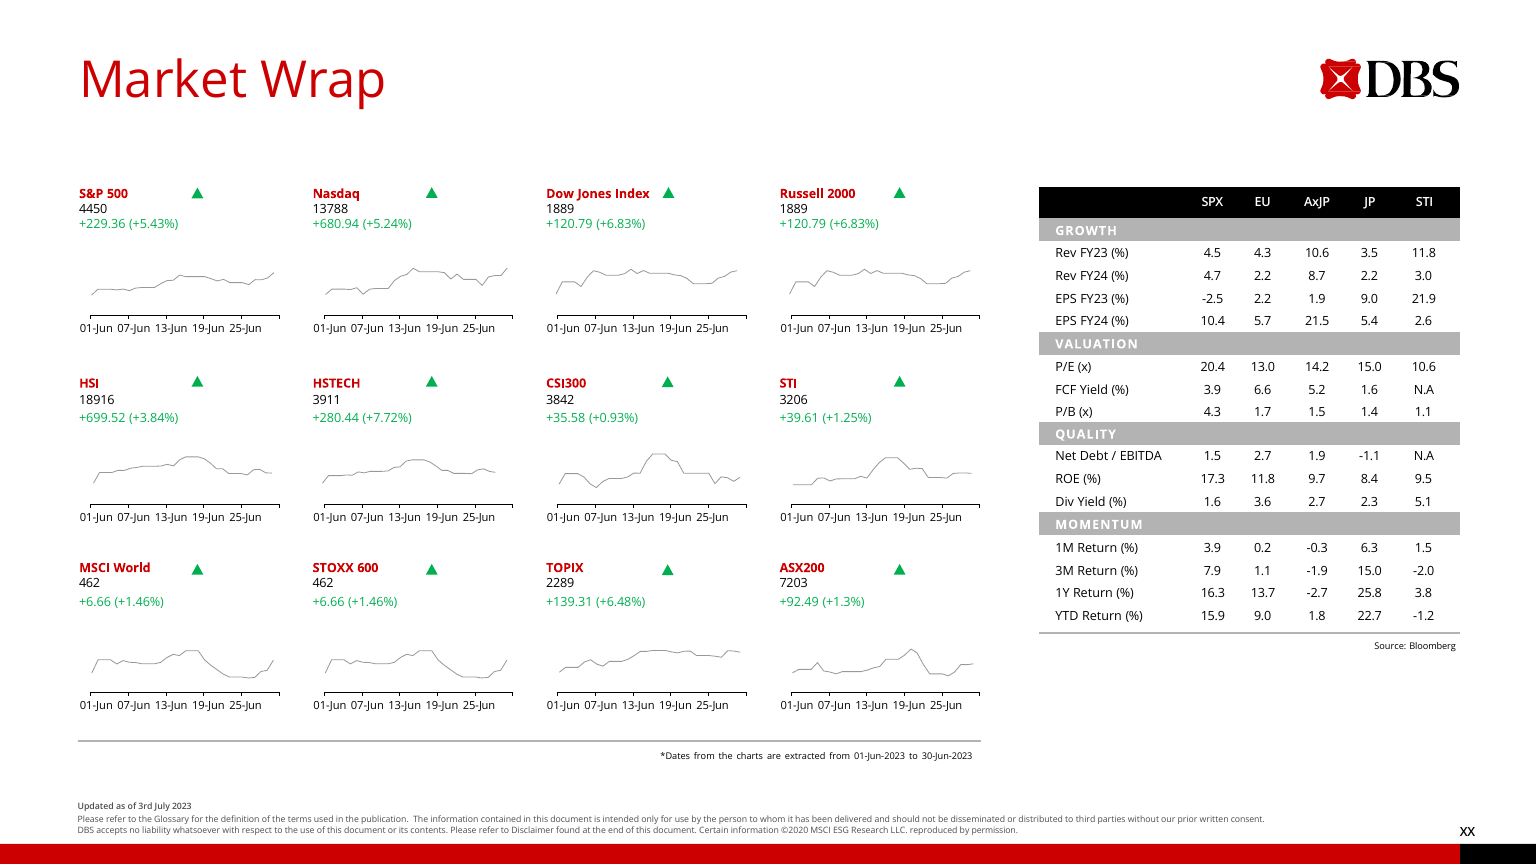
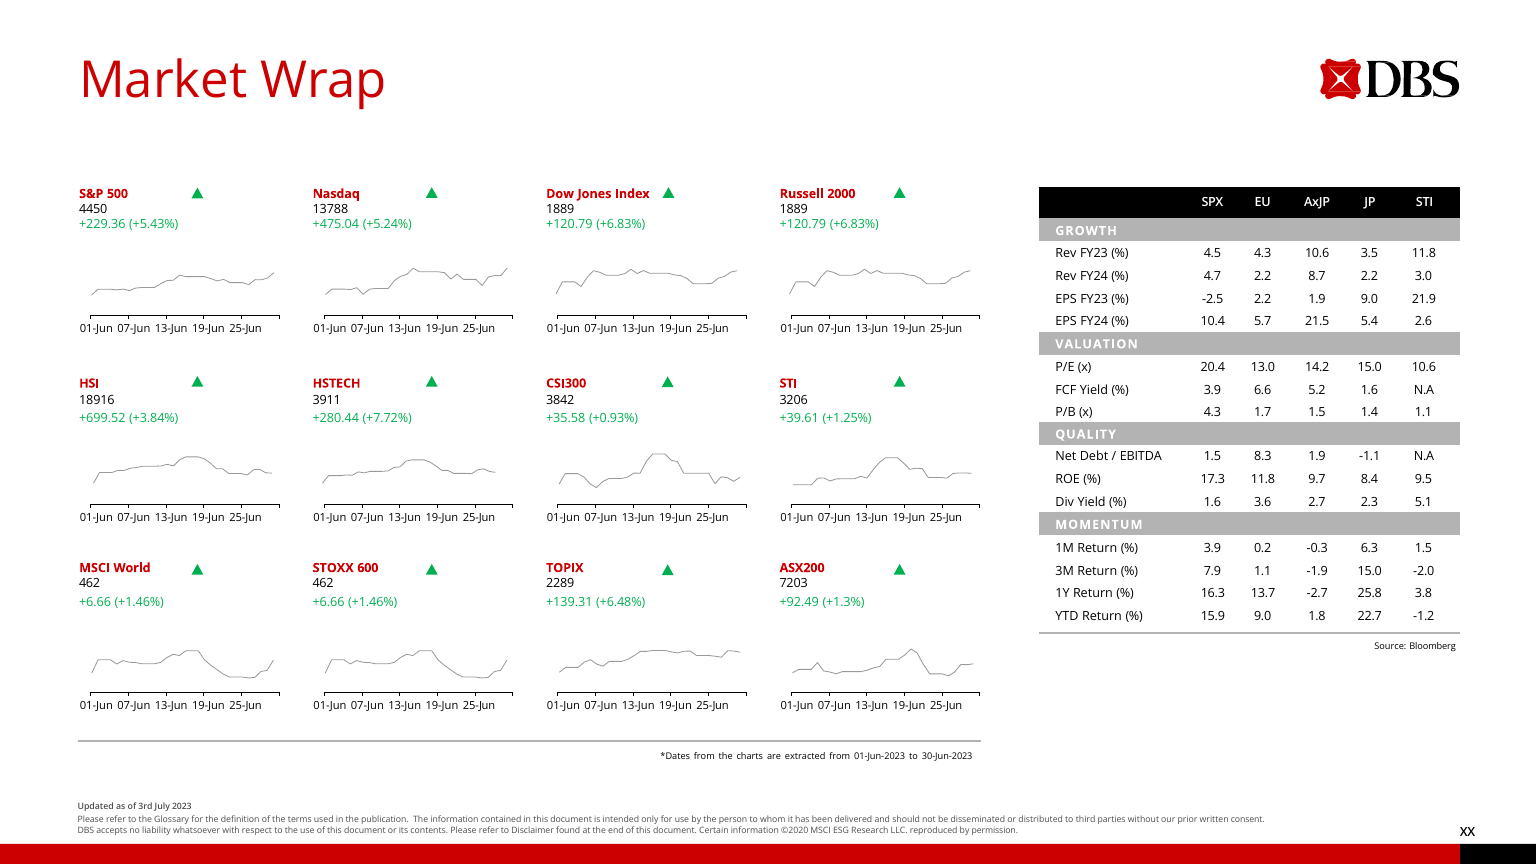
+680.94: +680.94 -> +475.04 (336, 225)
1.5 2.7: 2.7 -> 8.3 (1263, 456)
